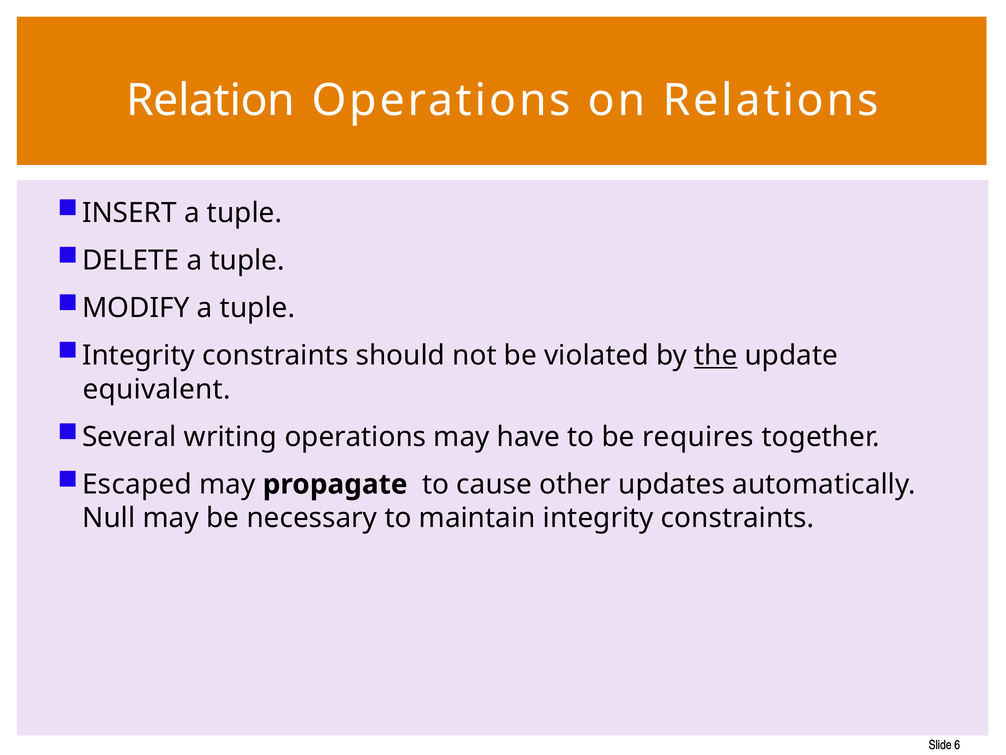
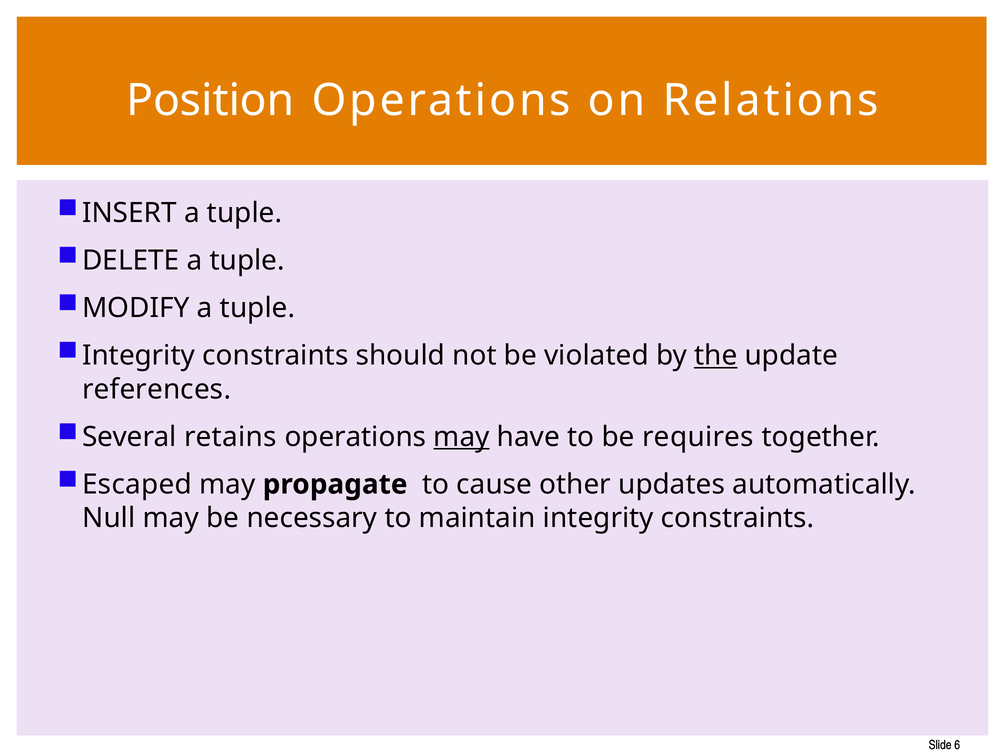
Relation: Relation -> Position (210, 100)
equivalent: equivalent -> references (157, 389)
writing: writing -> retains (230, 437)
may underline: none -> present (461, 437)
